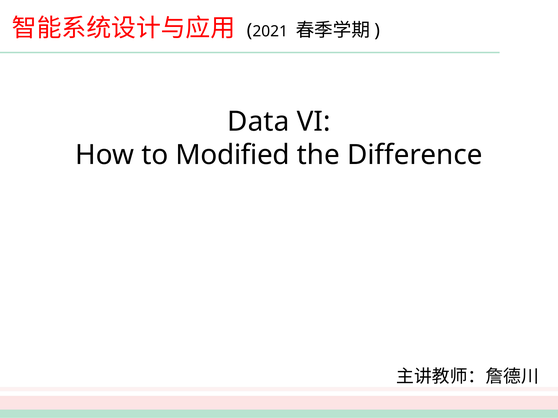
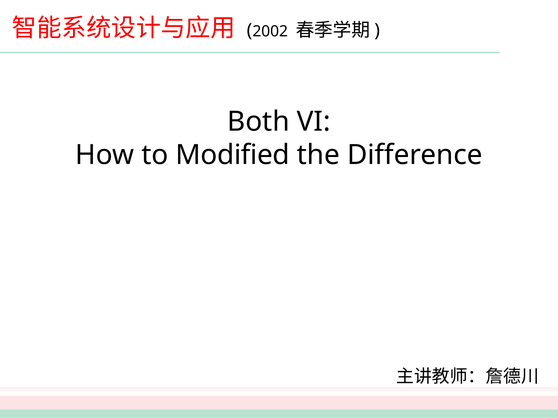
2021: 2021 -> 2002 (270, 31)
Data: Data -> Both (258, 122)
